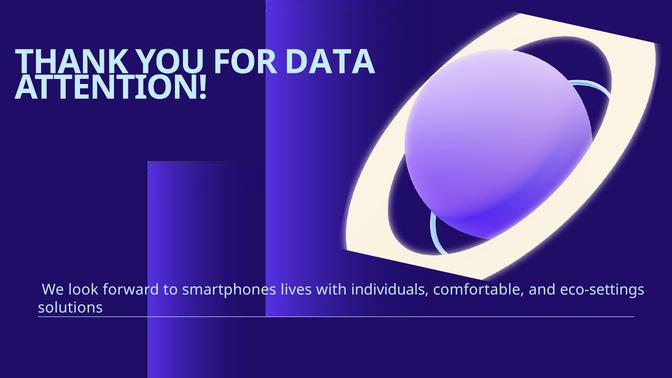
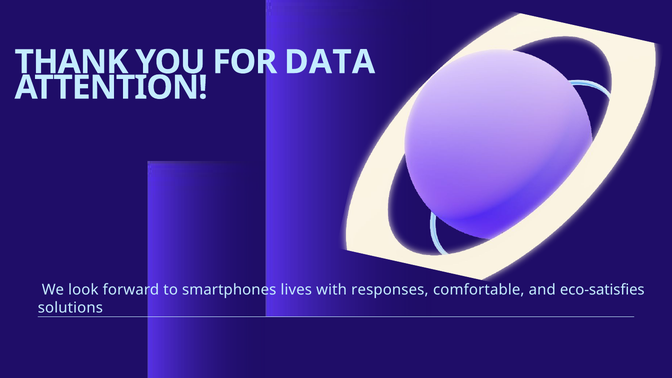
individuals: individuals -> responses (390, 290)
eco-settings: eco-settings -> eco-satisfies (602, 290)
